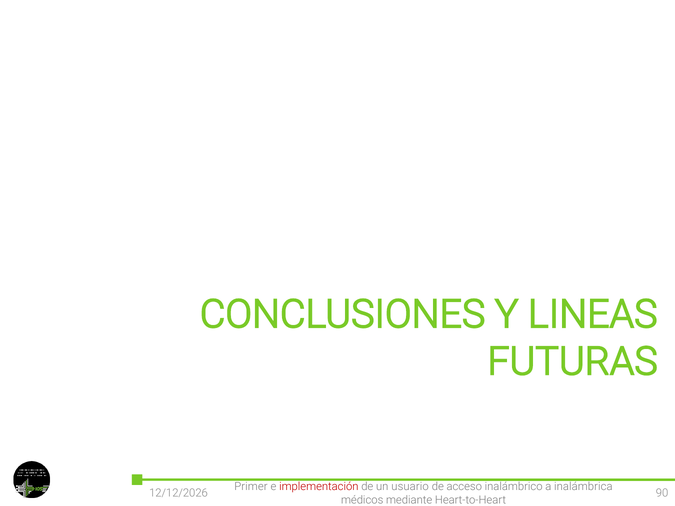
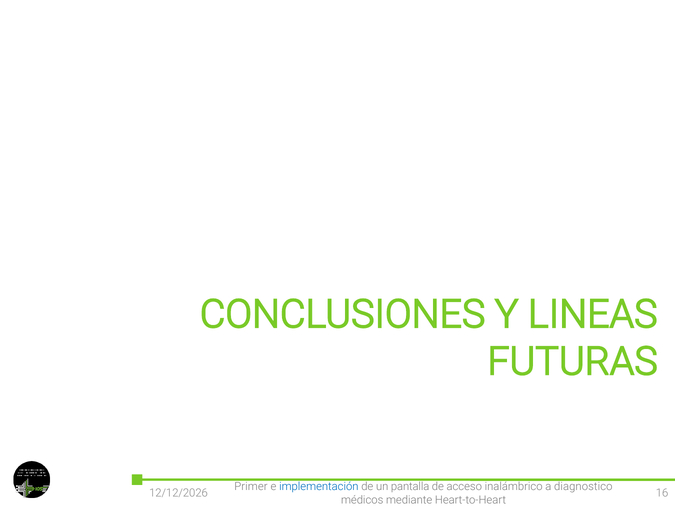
implementación colour: red -> blue (319, 487)
usuario: usuario -> pantalla (410, 487)
inalámbrica: inalámbrica -> diagnostico (583, 487)
90: 90 -> 16 (662, 494)
